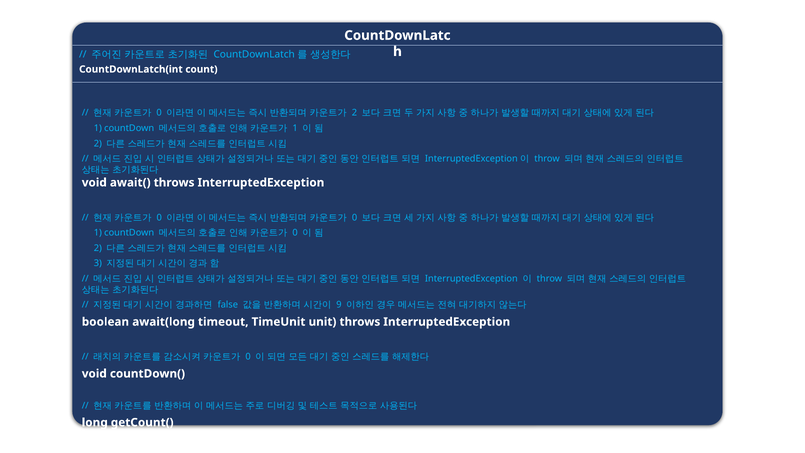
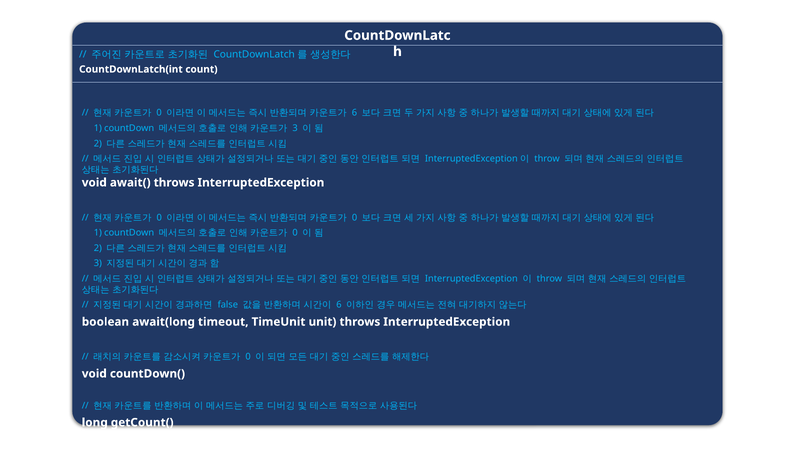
2: 2 -> 6 (354, 113)
1: 1 -> 3 (295, 128)
9: 9 -> 6 (339, 305)
